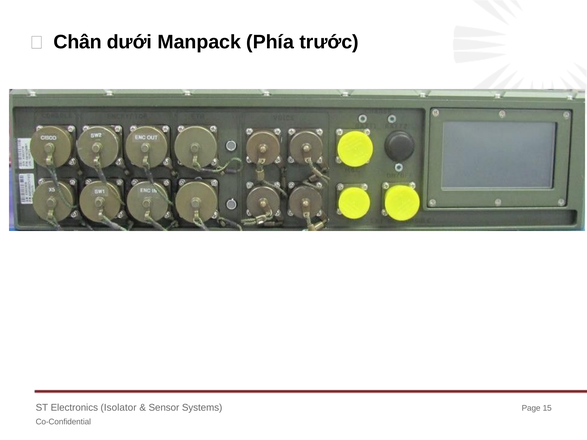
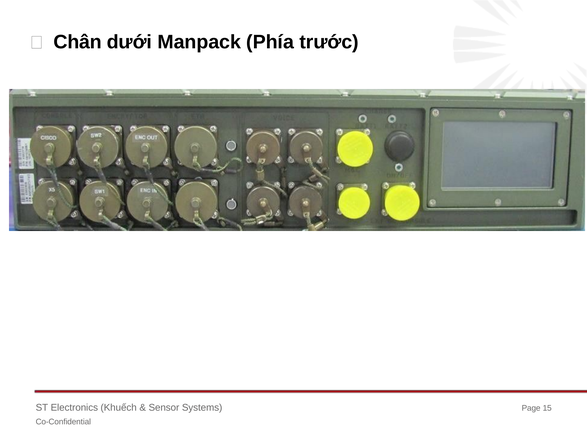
Isolator: Isolator -> Khuếch (119, 408)
